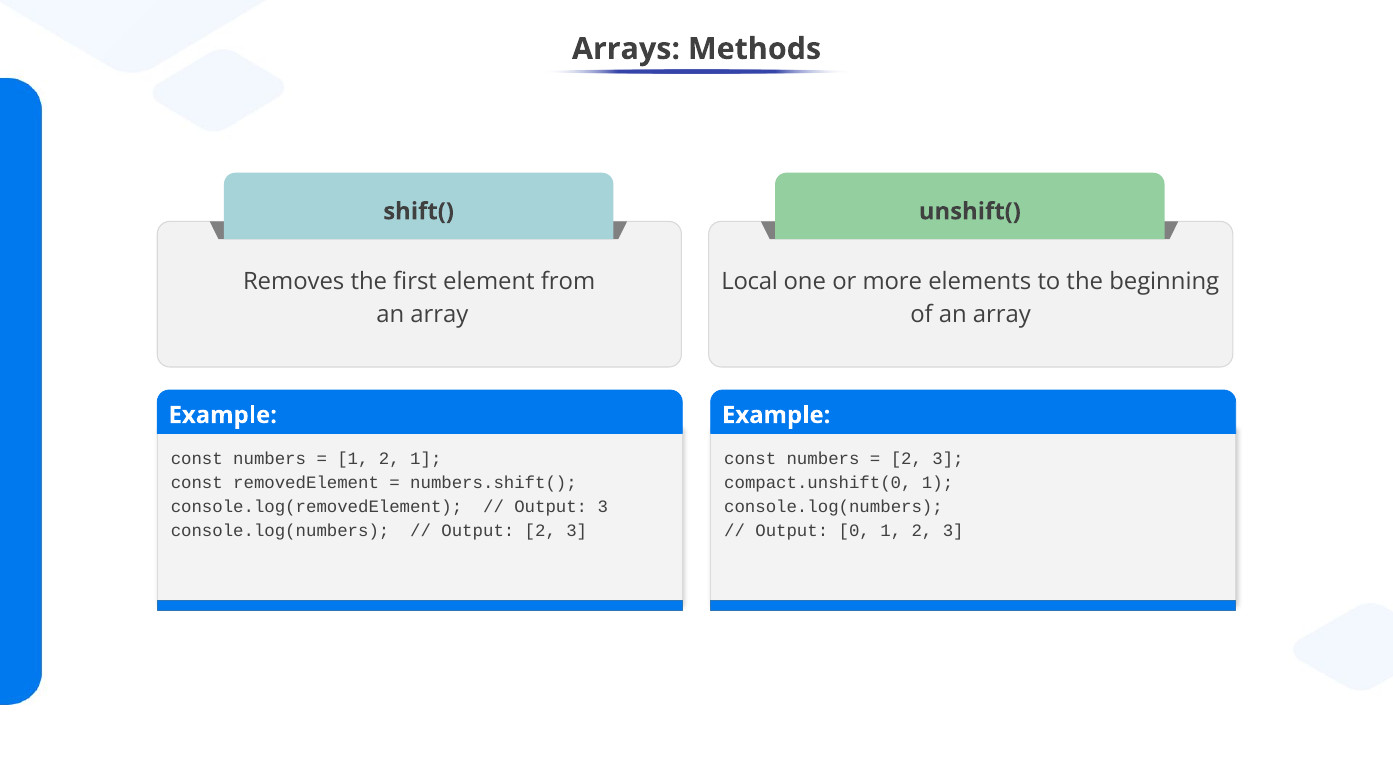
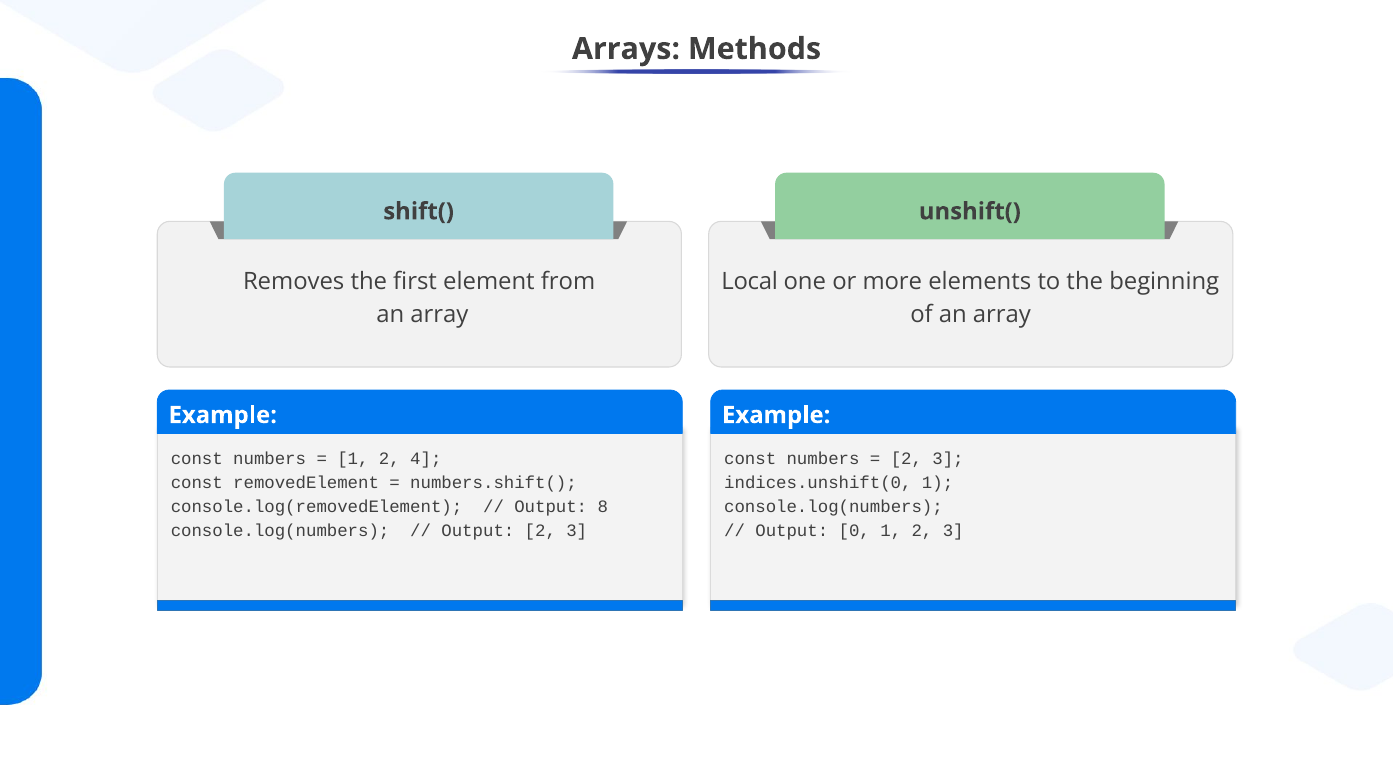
2 1: 1 -> 4 (426, 460)
compact.unshift(0: compact.unshift(0 -> indices.unshift(0 (818, 484)
Output 3: 3 -> 8 (603, 508)
